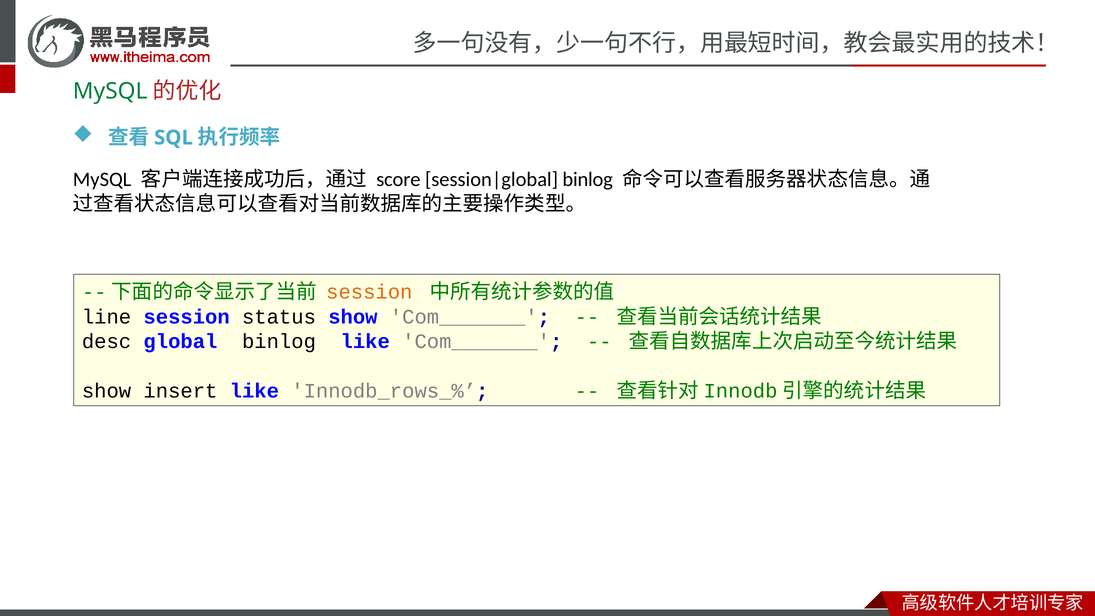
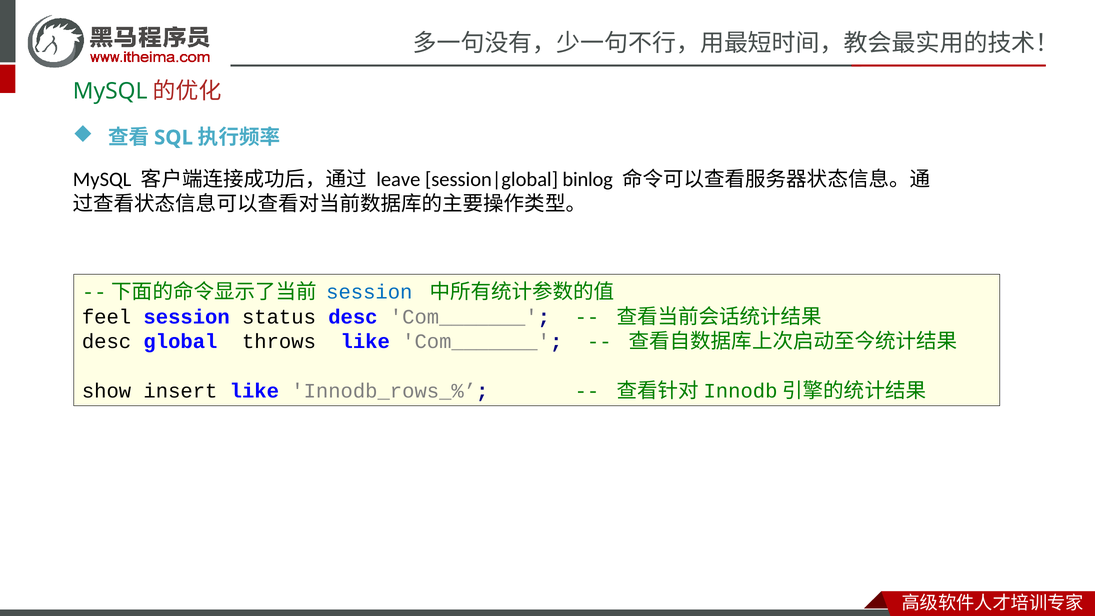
score: score -> leave (398, 180)
session colour: orange -> blue (369, 292)
line: line -> feel (107, 317)
status show: show -> desc (353, 317)
global binlog: binlog -> throws (279, 341)
